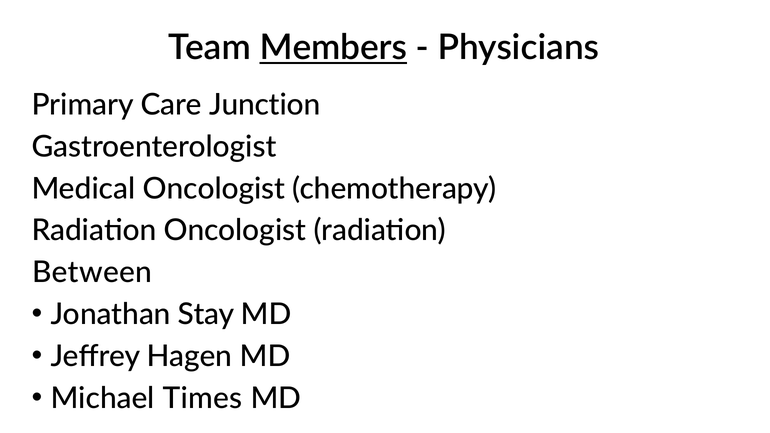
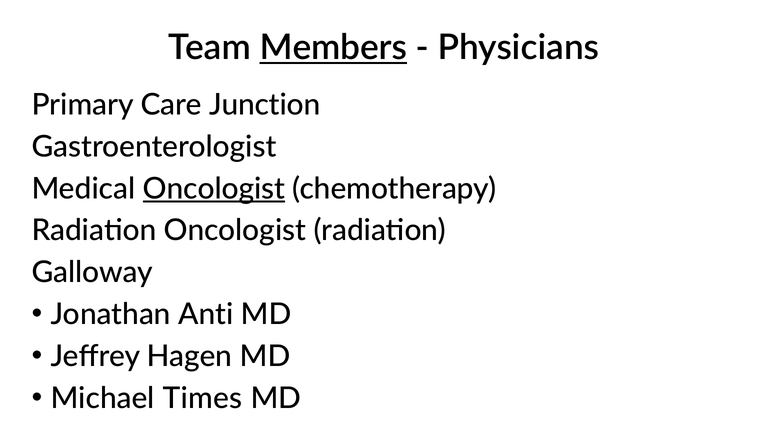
Oncologist underline: none -> present (214, 189)
Between: Between -> Galloway (92, 273)
Stay: Stay -> Anti (206, 315)
